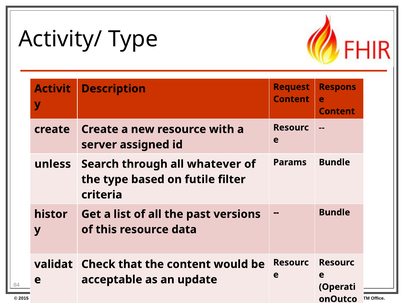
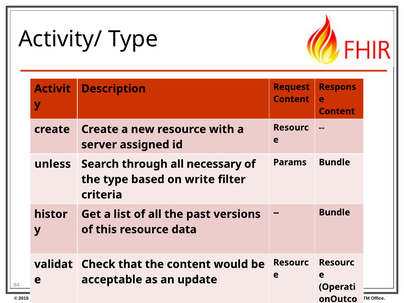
whatever: whatever -> necessary (214, 164)
futile: futile -> write (200, 179)
